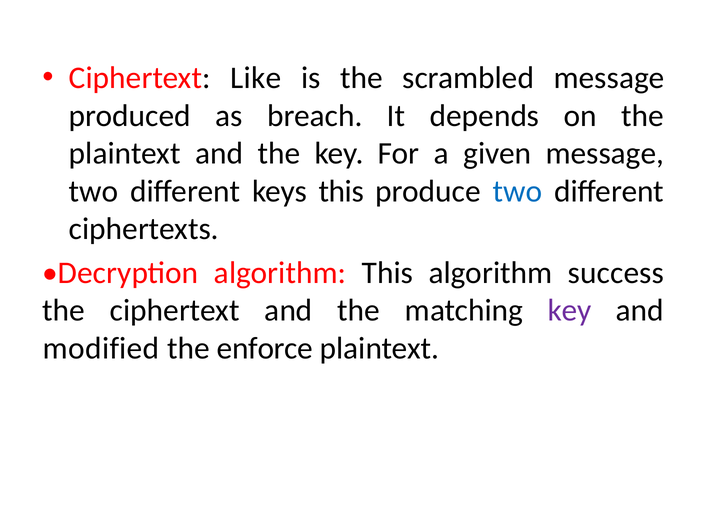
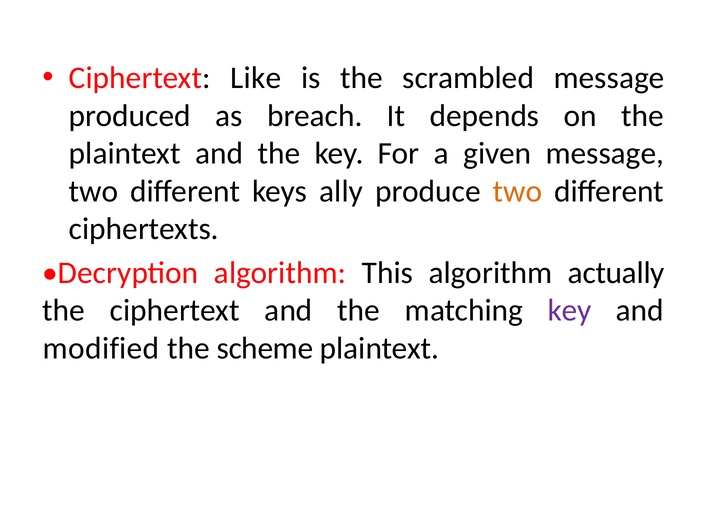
keys this: this -> ally (341, 191)
two colour: blue -> orange (518, 191)
success: success -> actually (616, 273)
enforce: enforce -> scheme (265, 348)
